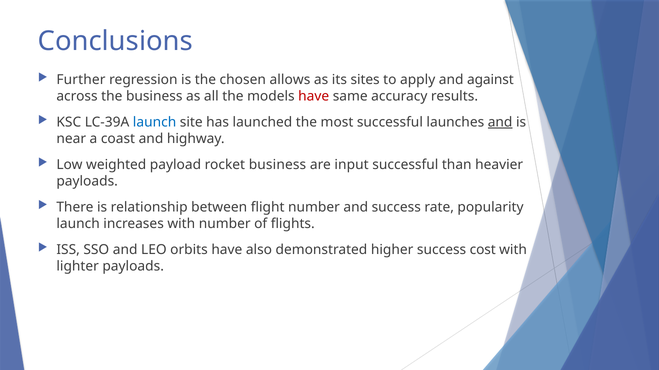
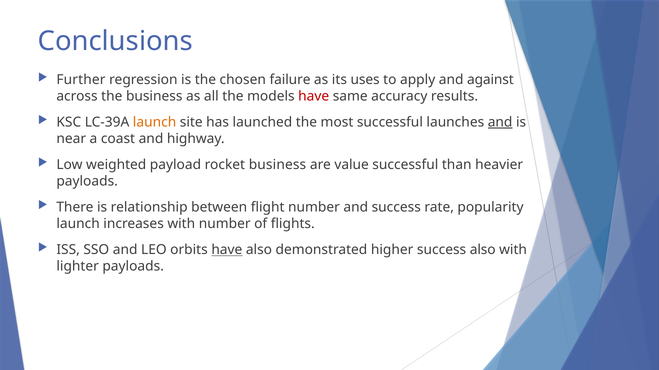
allows: allows -> failure (290, 80)
sites: sites -> uses (365, 80)
launch colour: blue -> orange (155, 122)
input: input -> value (352, 165)
have underline: none -> present (227, 250)
success cost: cost -> also (483, 250)
